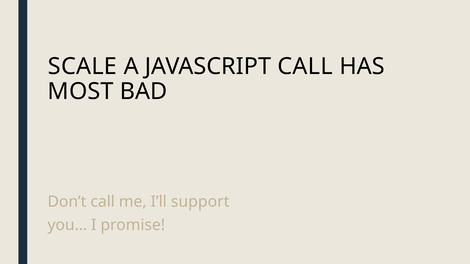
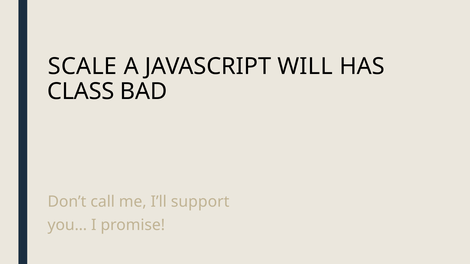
JAVASCRIPT CALL: CALL -> WILL (305, 67)
MOST: MOST -> CLASS (81, 92)
